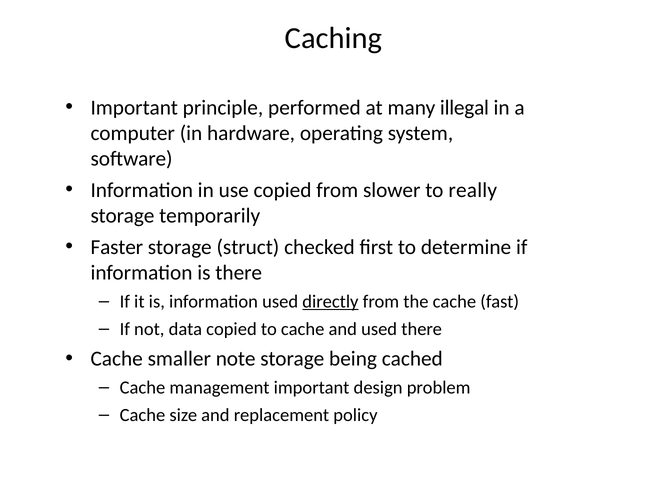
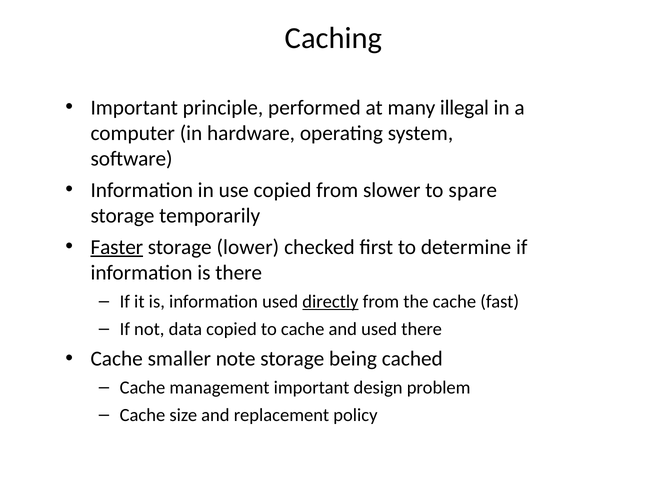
really: really -> spare (473, 190)
Faster underline: none -> present (117, 247)
struct: struct -> lower (248, 247)
